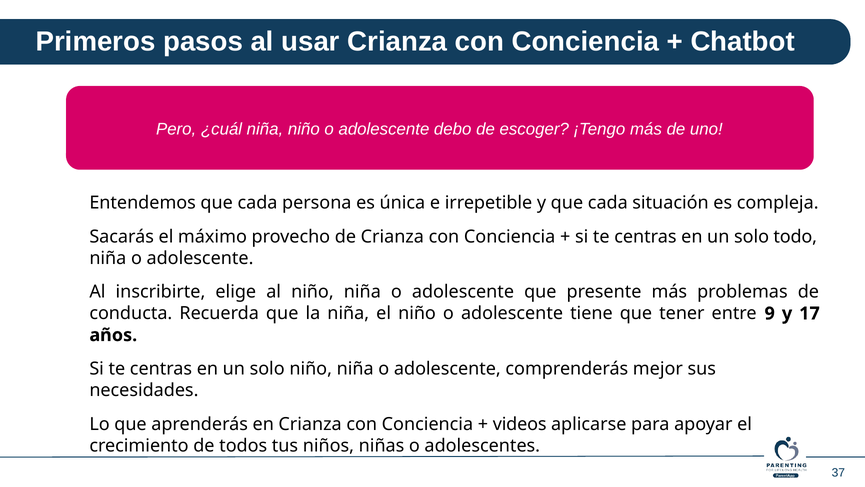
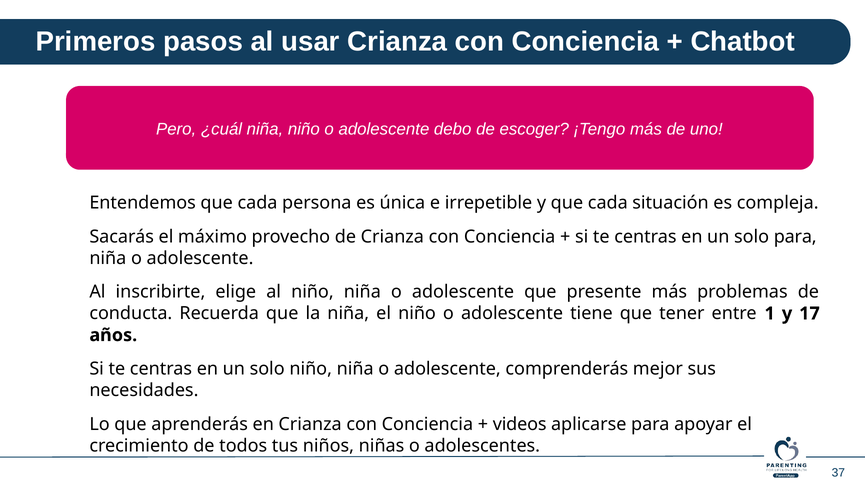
solo todo: todo -> para (795, 236)
9: 9 -> 1 (770, 313)
